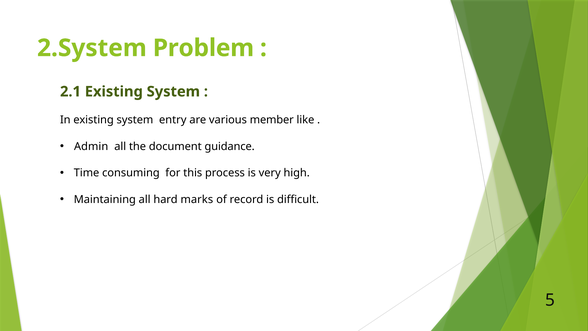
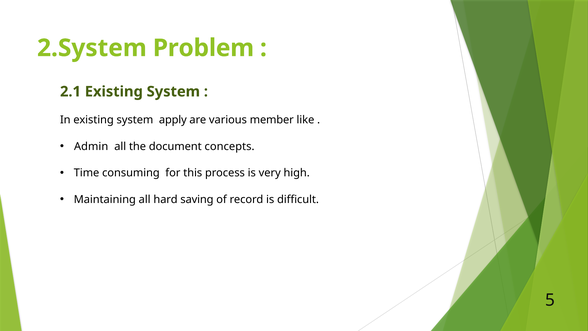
entry: entry -> apply (173, 120)
guidance: guidance -> concepts (230, 146)
marks: marks -> saving (197, 199)
